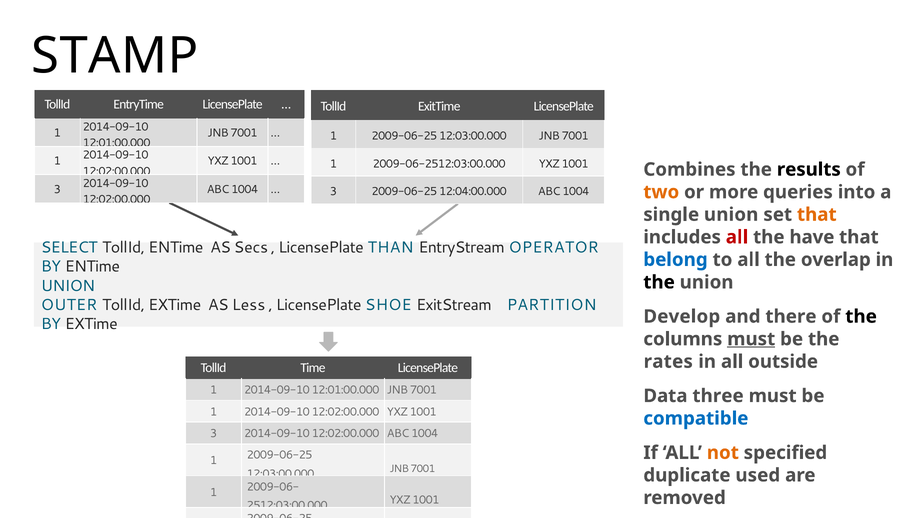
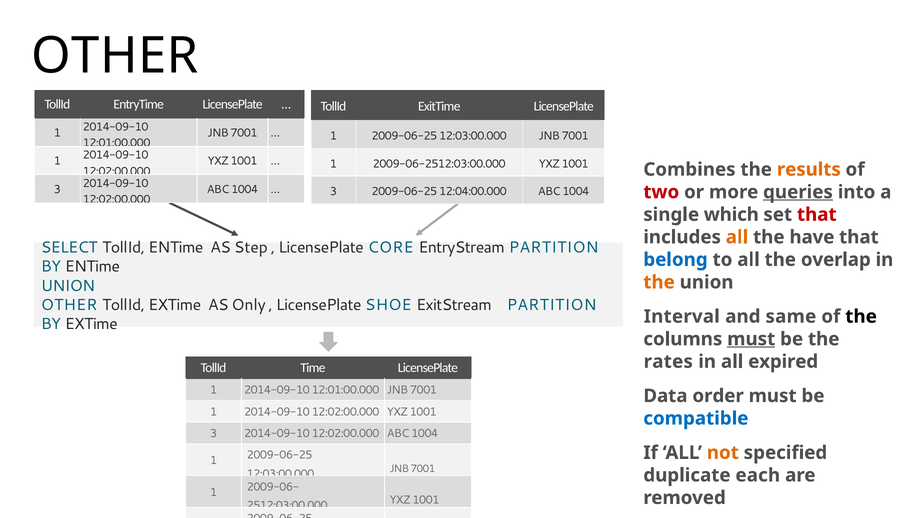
STAMP: STAMP -> OTHER (115, 56)
results colour: black -> orange (809, 170)
two colour: orange -> red (661, 192)
queries underline: none -> present (798, 192)
single union: union -> which (731, 215)
that colour: orange -> red (817, 215)
all colour: red -> orange (737, 237)
Secs: Secs -> Step (251, 247)
THAN: THAN -> CORE (391, 247)
EntryStream OPERATOR: OPERATOR -> PARTITION (554, 247)
the colour: black -> orange (659, 282)
OUTER: OUTER -> OTHER (69, 305)
Less: Less -> Only (249, 305)
Develop: Develop -> Interval (682, 317)
there: there -> same (791, 317)
outside: outside -> expired (783, 362)
three: three -> order (718, 396)
used: used -> each (758, 475)
